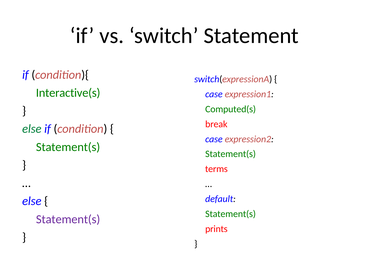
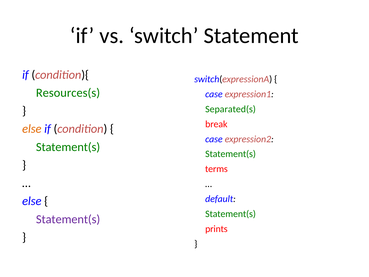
Interactive(s: Interactive(s -> Resources(s (68, 93)
Computed(s: Computed(s -> Separated(s (231, 109)
else colour: green -> orange (32, 129)
